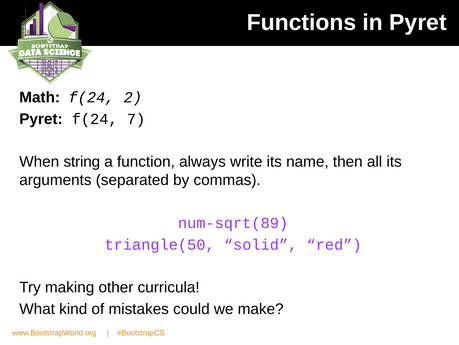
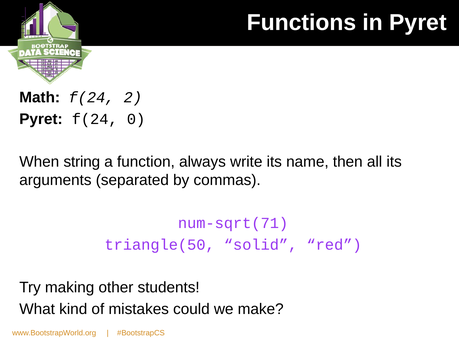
7: 7 -> 0 (136, 119)
num-sqrt(89: num-sqrt(89 -> num-sqrt(71 (233, 223)
curricula: curricula -> students (169, 287)
